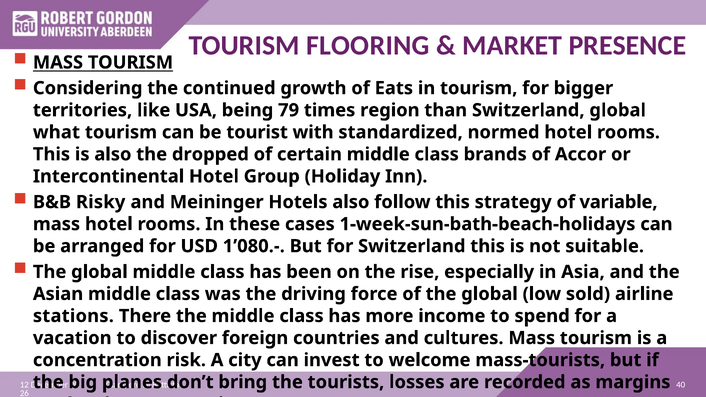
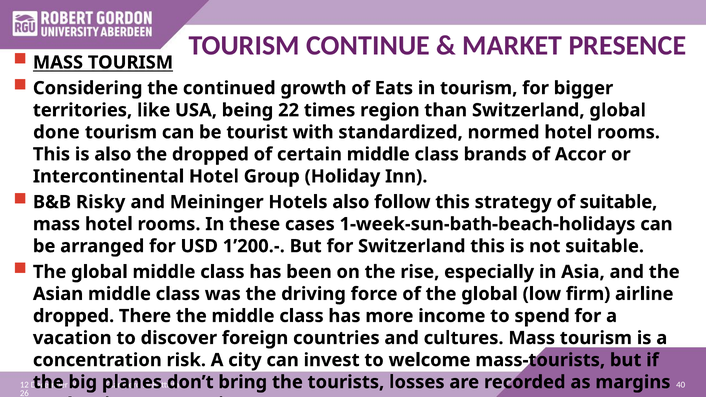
FLOORING: FLOORING -> CONTINUE (368, 45)
79: 79 -> 22 (289, 110)
what: what -> done (56, 132)
of variable: variable -> suitable (619, 202)
1’080.-: 1’080.- -> 1’200.- (254, 246)
sold: sold -> firm (588, 294)
stations: stations -> dropped (74, 316)
